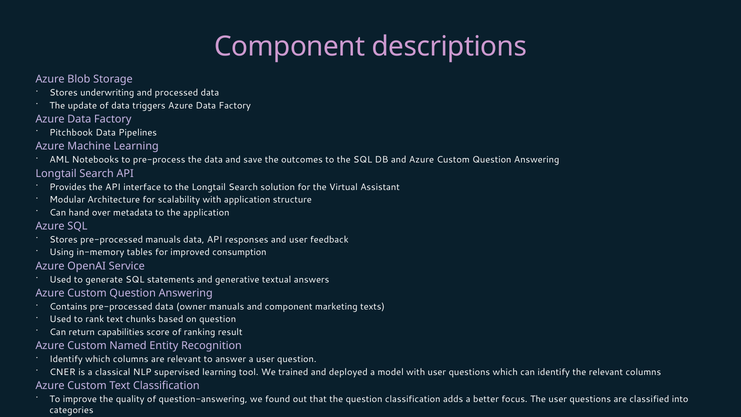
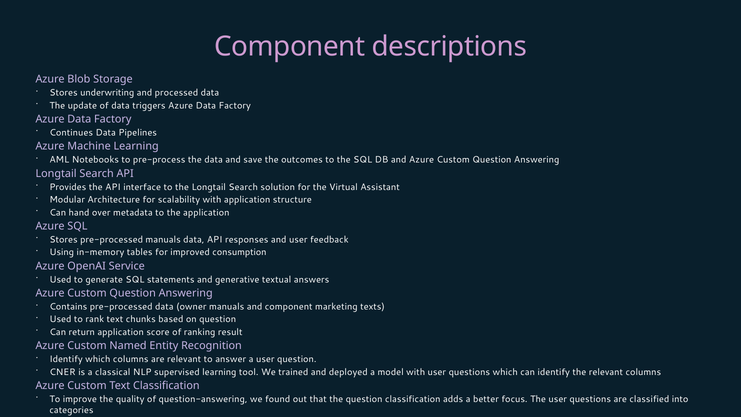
Pitchbook: Pitchbook -> Continues (71, 133)
return capabilities: capabilities -> application (121, 332)
